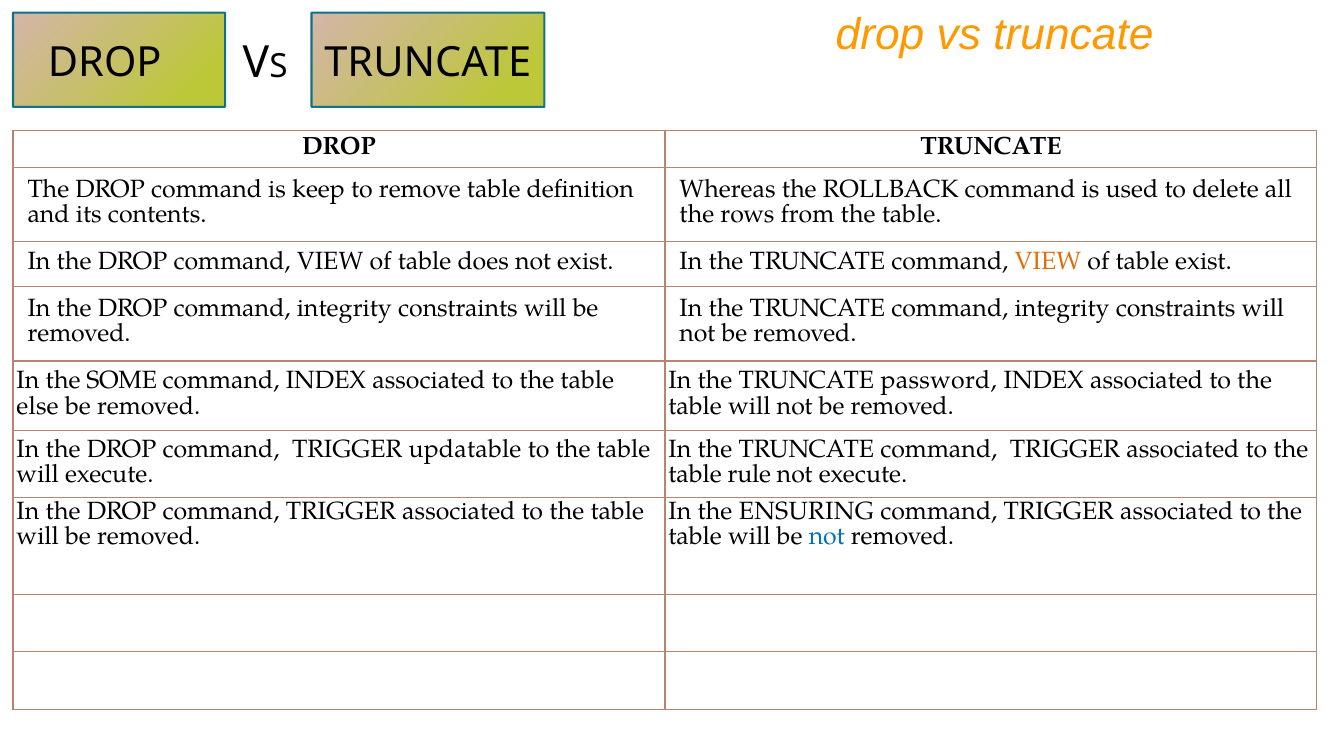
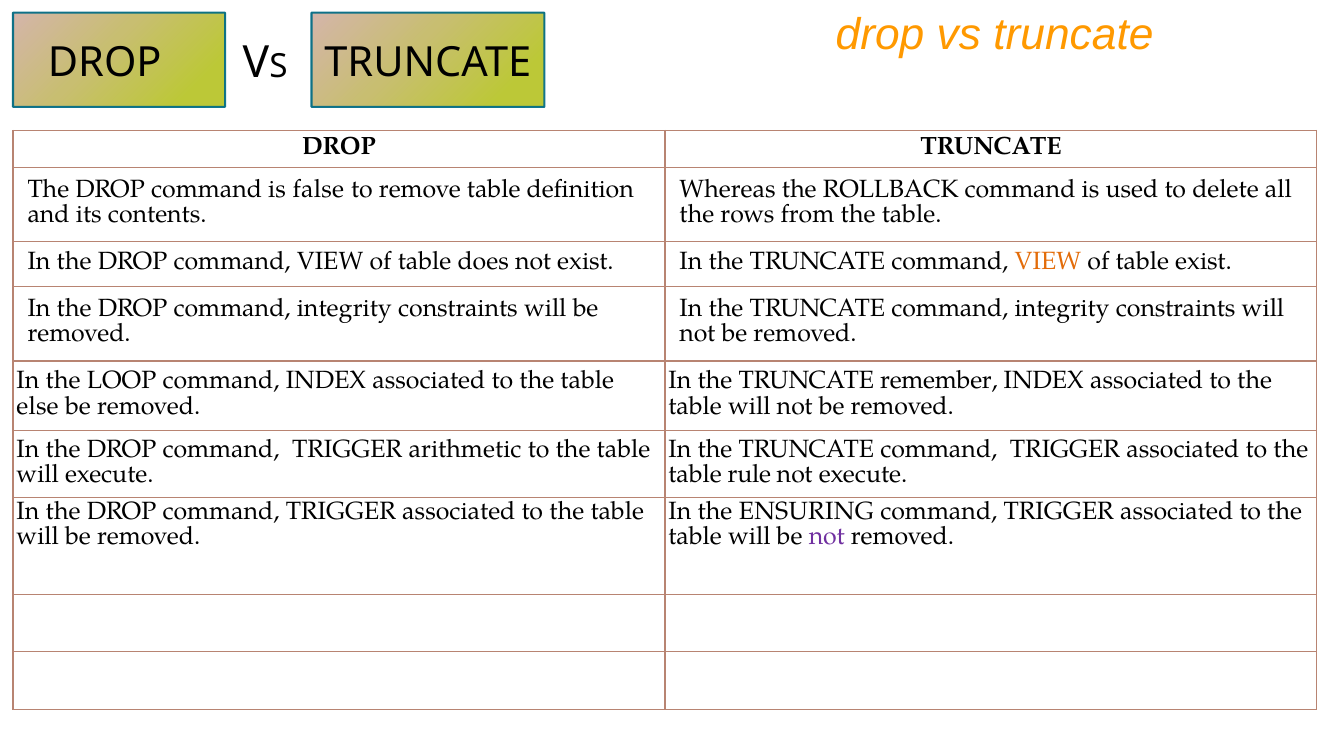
keep: keep -> false (318, 189)
SOME: SOME -> LOOP (122, 381)
password: password -> remember (939, 381)
updatable: updatable -> arithmetic (465, 449)
not colour: blue -> purple (827, 536)
